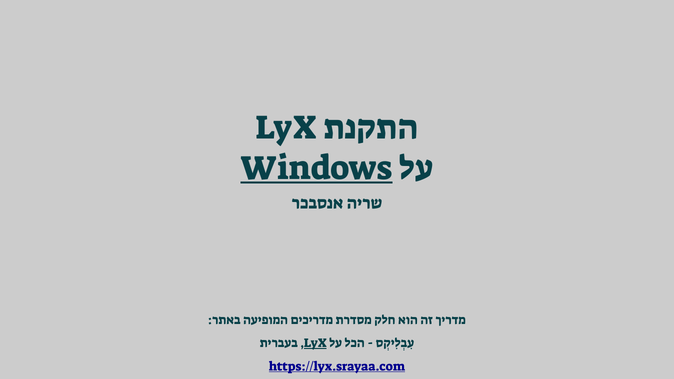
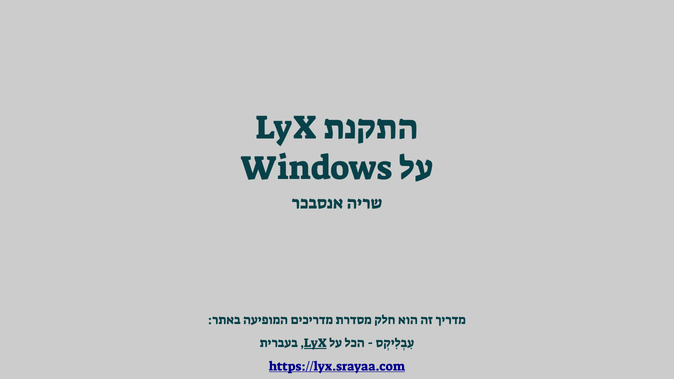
Windows underline: present -> none (316, 168)
